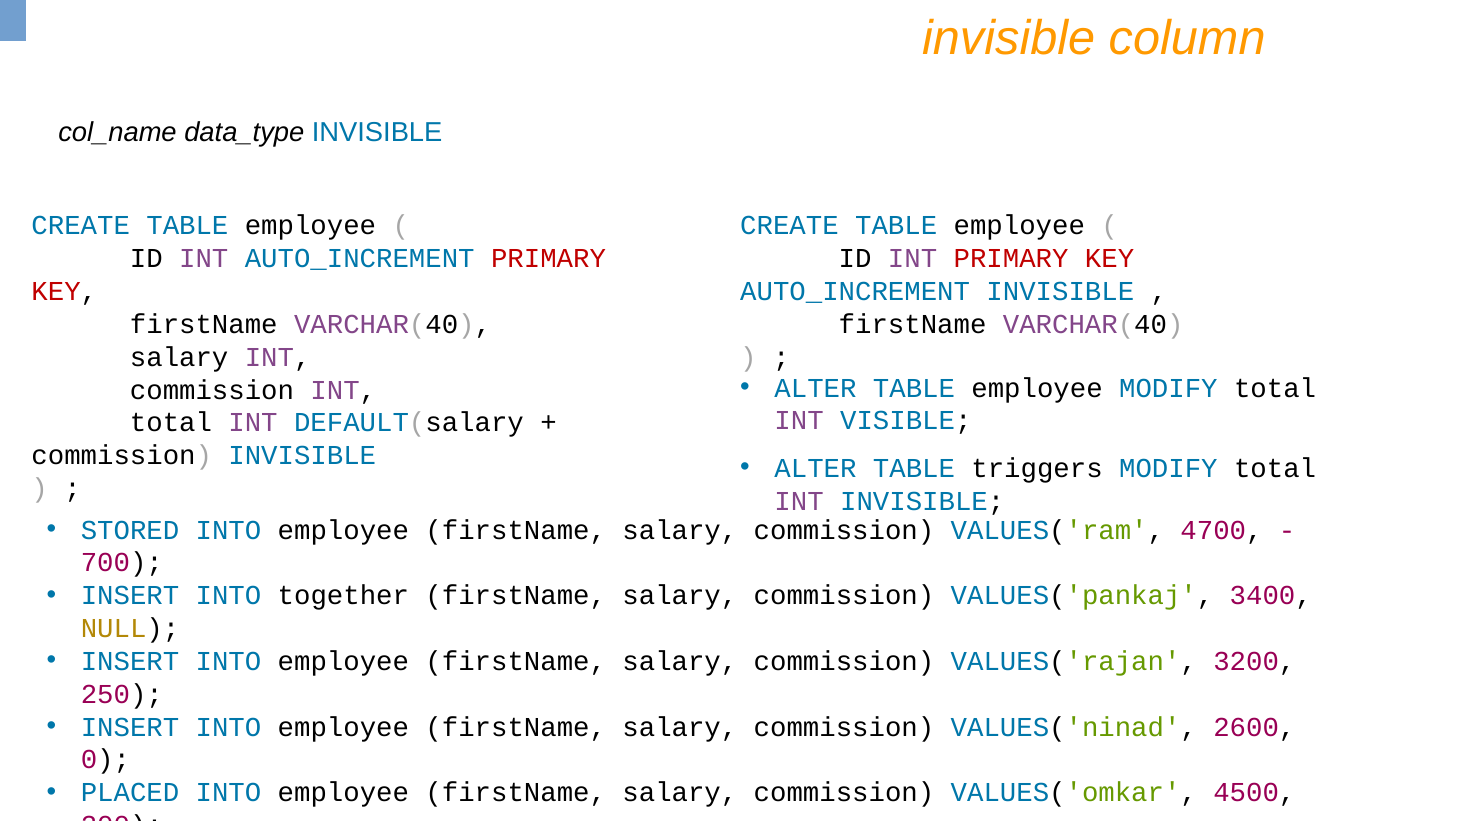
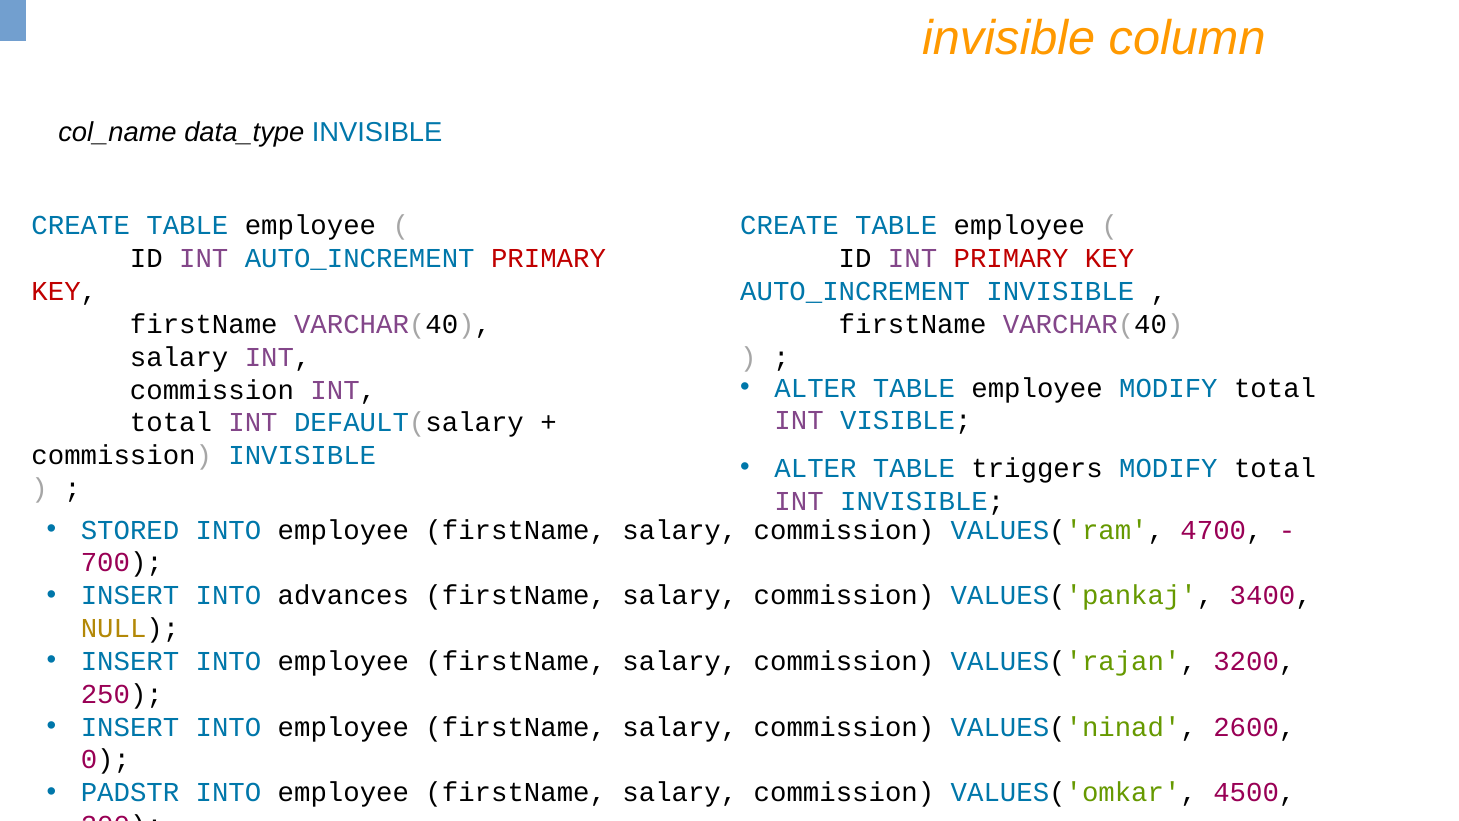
together: together -> advances (343, 596)
PLACED: PLACED -> PADSTR (130, 792)
